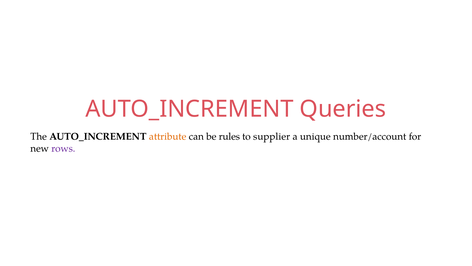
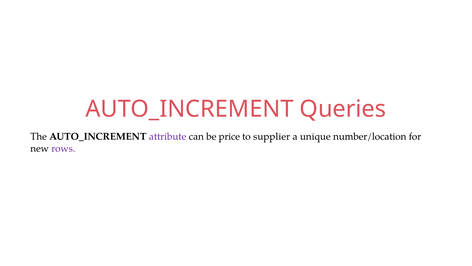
attribute colour: orange -> purple (168, 136)
rules: rules -> price (229, 136)
number/account: number/account -> number/location (370, 136)
